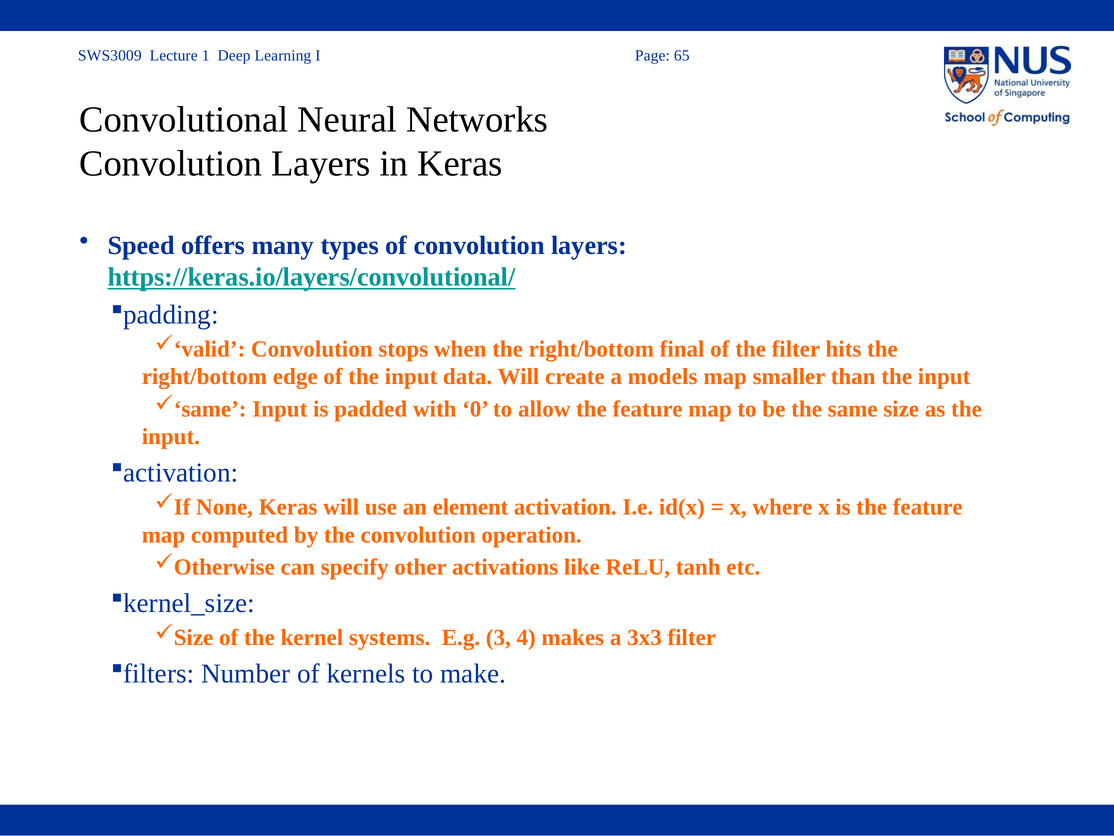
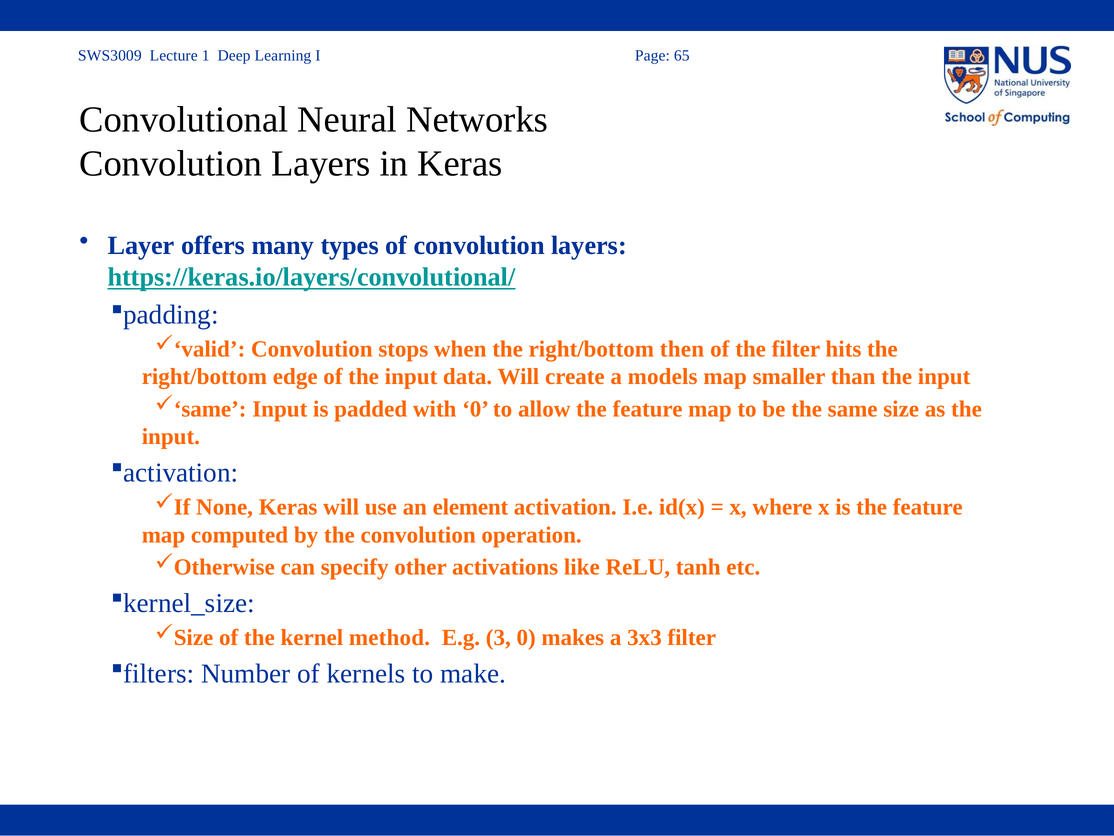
Speed: Speed -> Layer (141, 245)
final: final -> then (682, 349)
systems: systems -> method (390, 637)
3 4: 4 -> 0 (526, 637)
